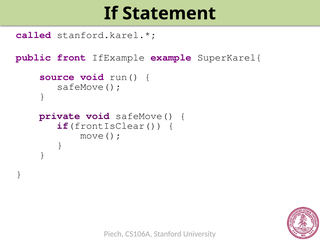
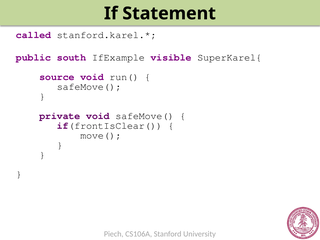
front: front -> south (72, 57)
example: example -> visible (171, 57)
